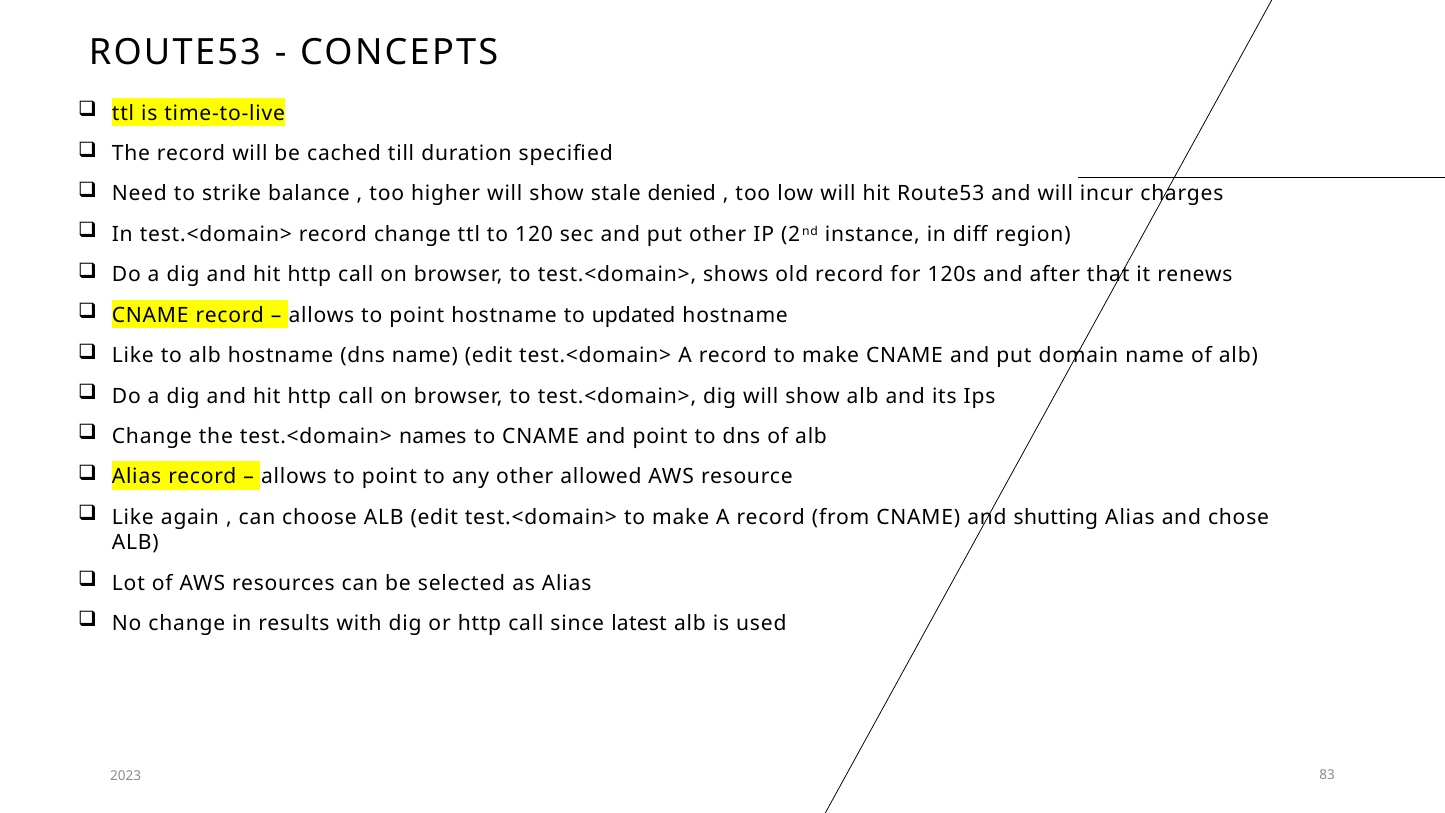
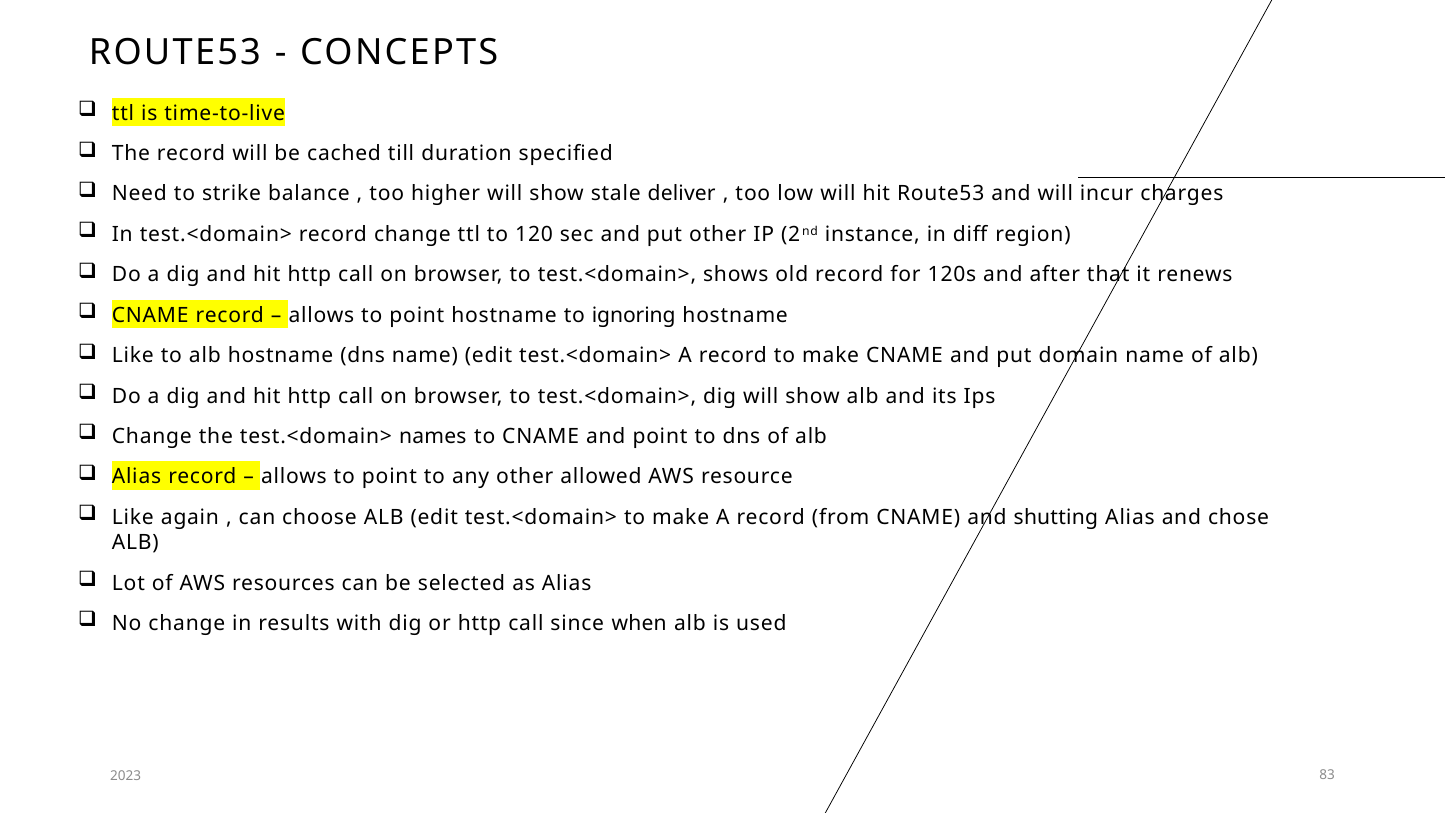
denied: denied -> deliver (682, 194)
updated: updated -> ignoring (634, 315)
latest: latest -> when (639, 623)
